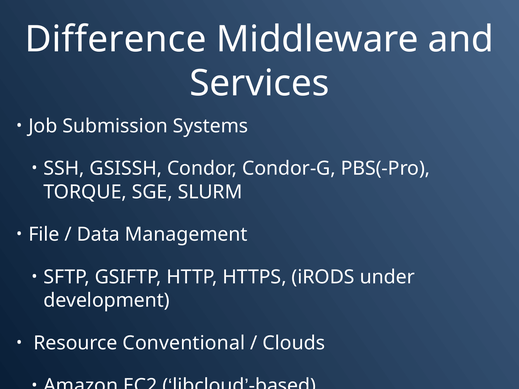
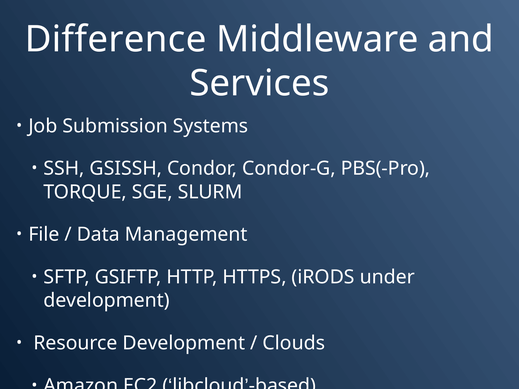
Resource Conventional: Conventional -> Development (184, 343)
